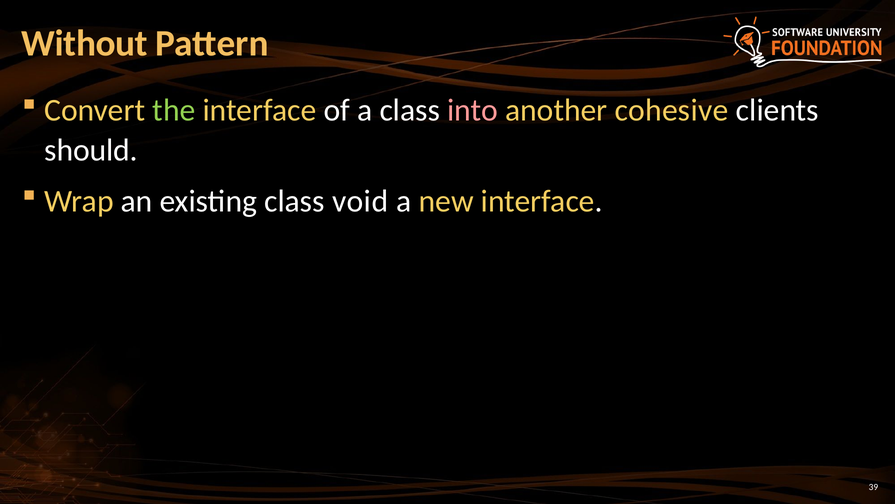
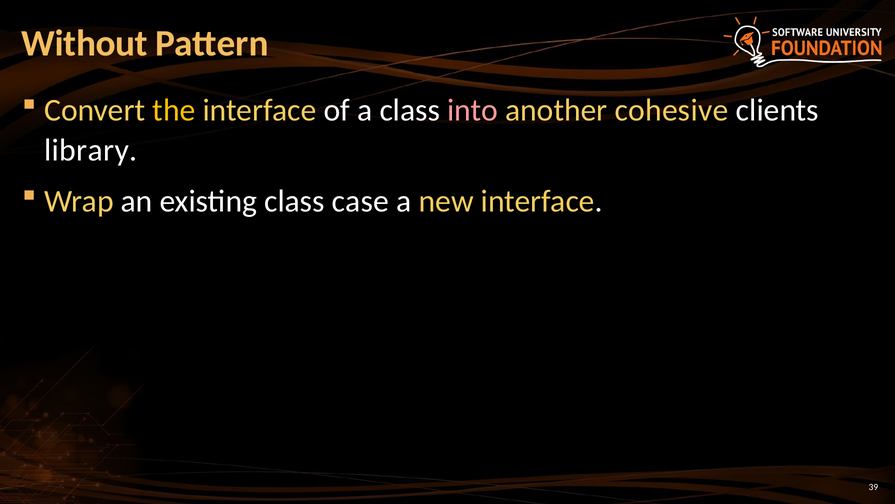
the colour: light green -> yellow (174, 110)
should: should -> library (91, 150)
void: void -> case (360, 201)
